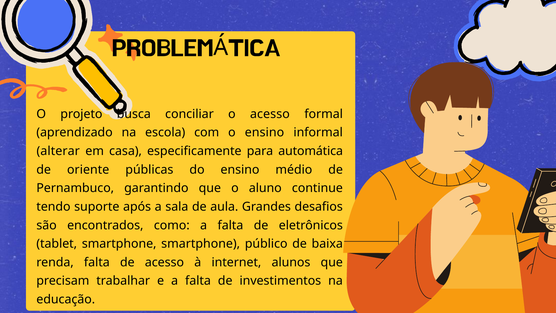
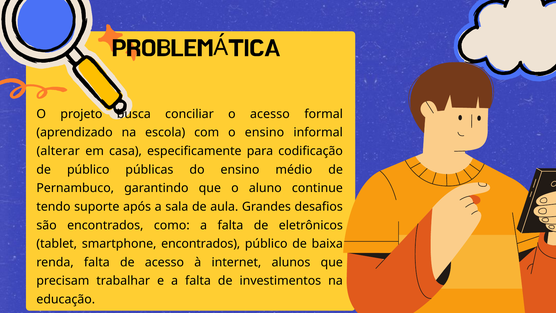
automática: automática -> codificação (311, 151)
de oriente: oriente -> público (88, 169)
smartphone smartphone: smartphone -> encontrados (201, 244)
